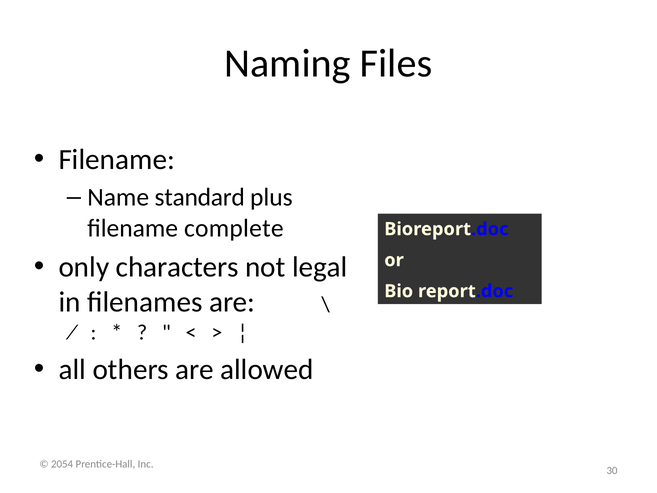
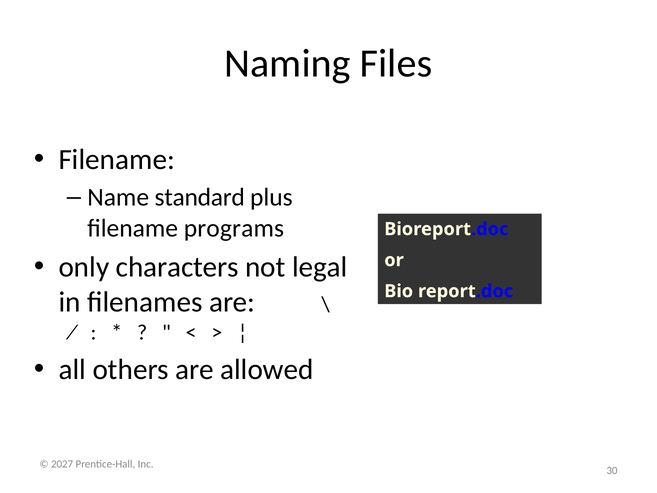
complete: complete -> programs (234, 228)
2054: 2054 -> 2027 (62, 464)
